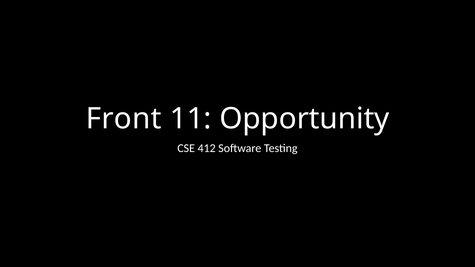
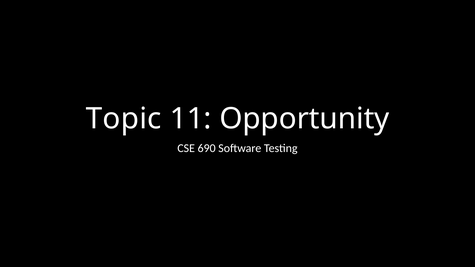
Front: Front -> Topic (124, 119)
412: 412 -> 690 (207, 148)
